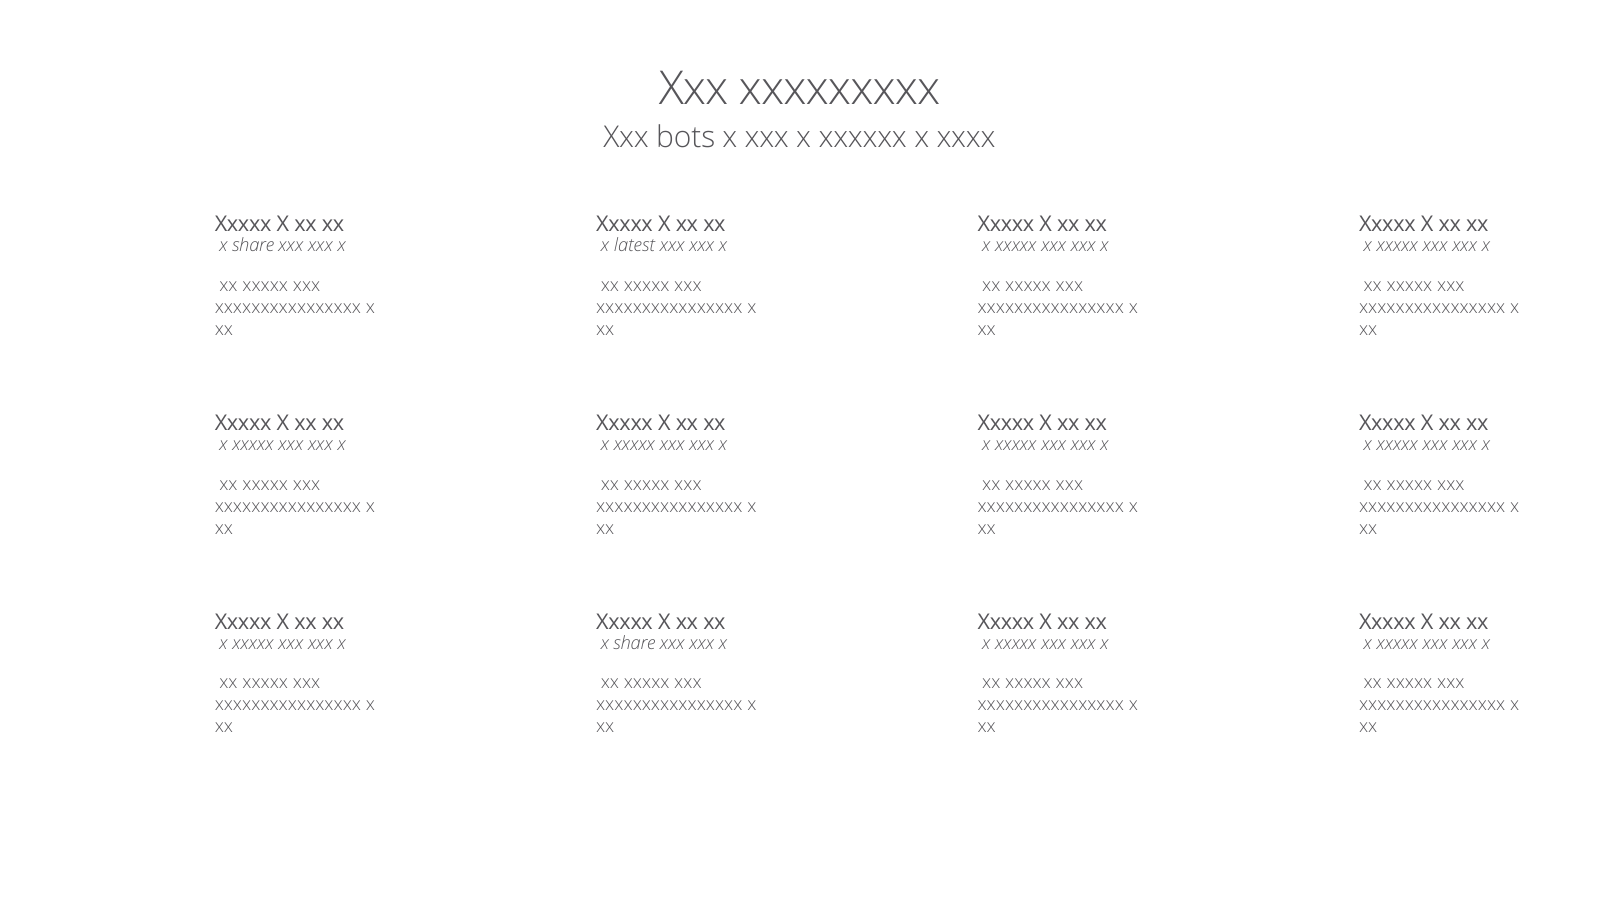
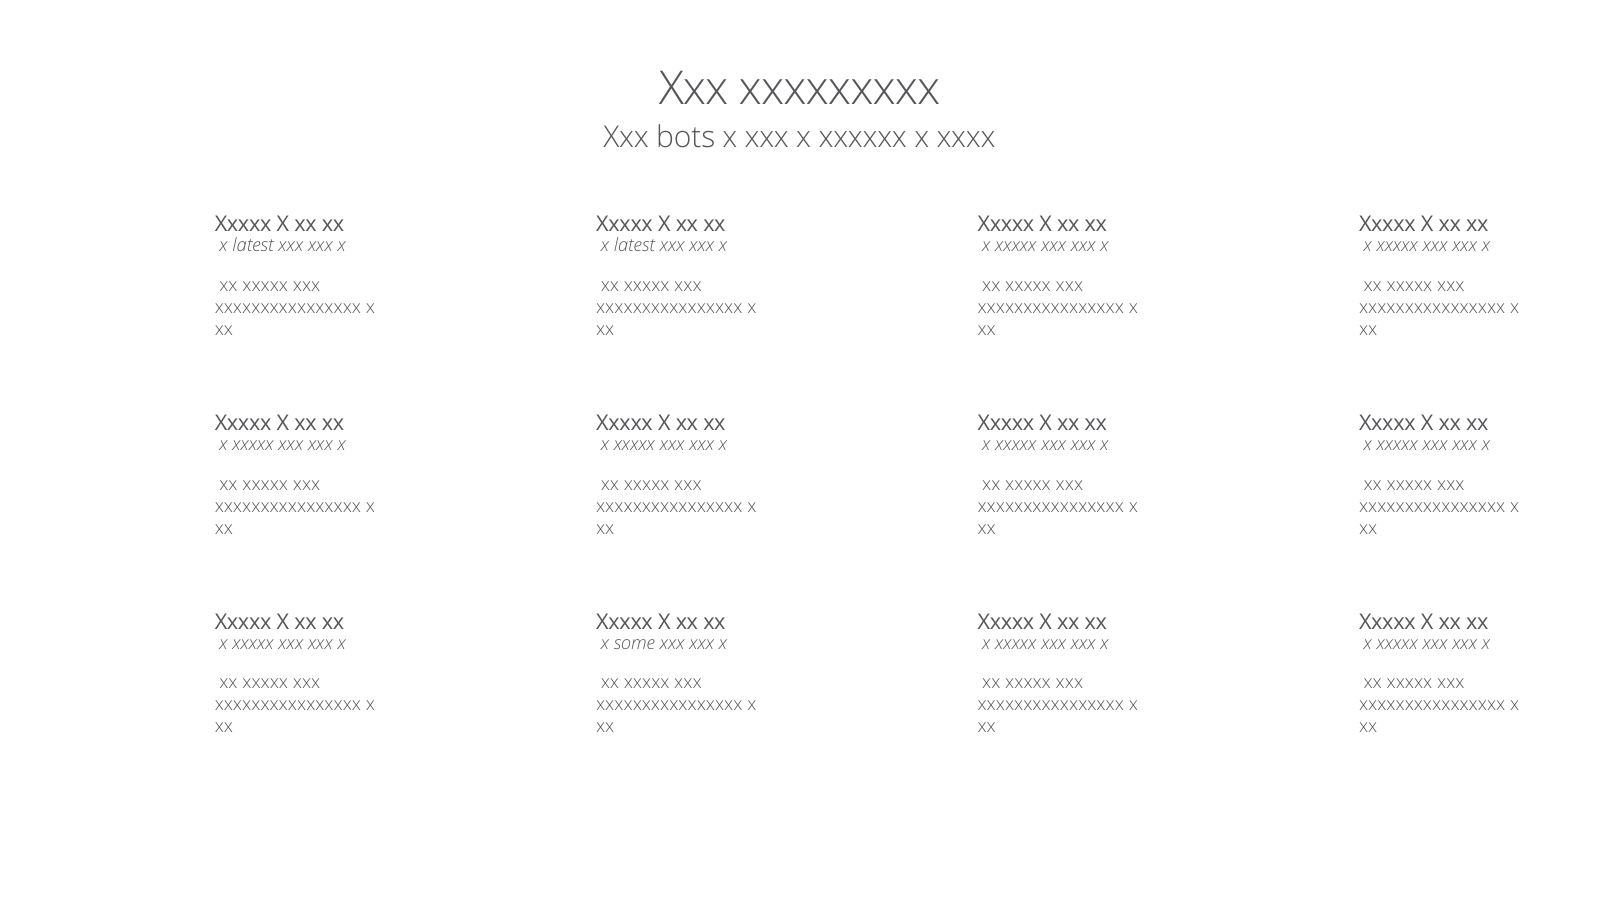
share: share -> latest (253, 246)
share: share -> some (634, 643)
